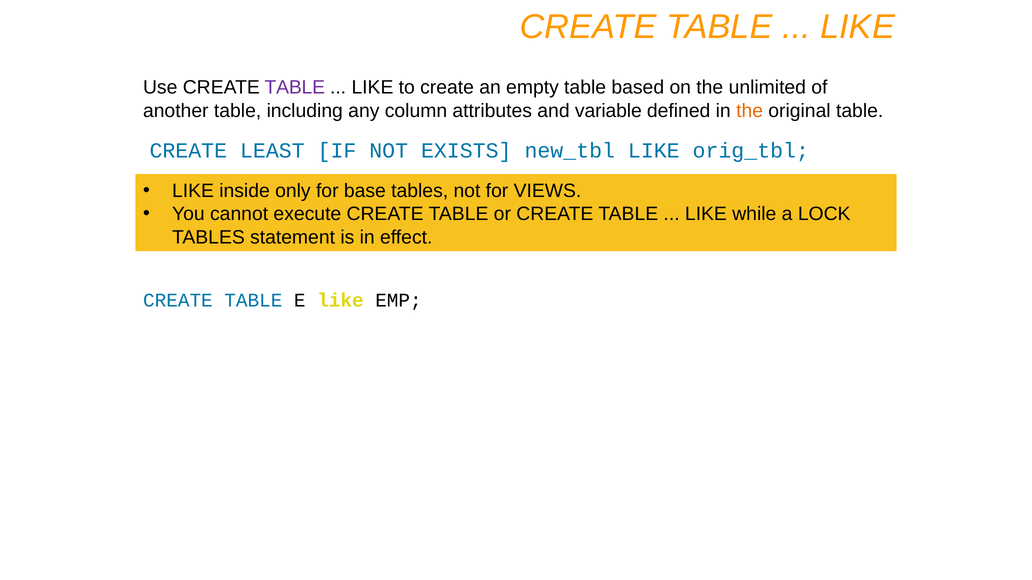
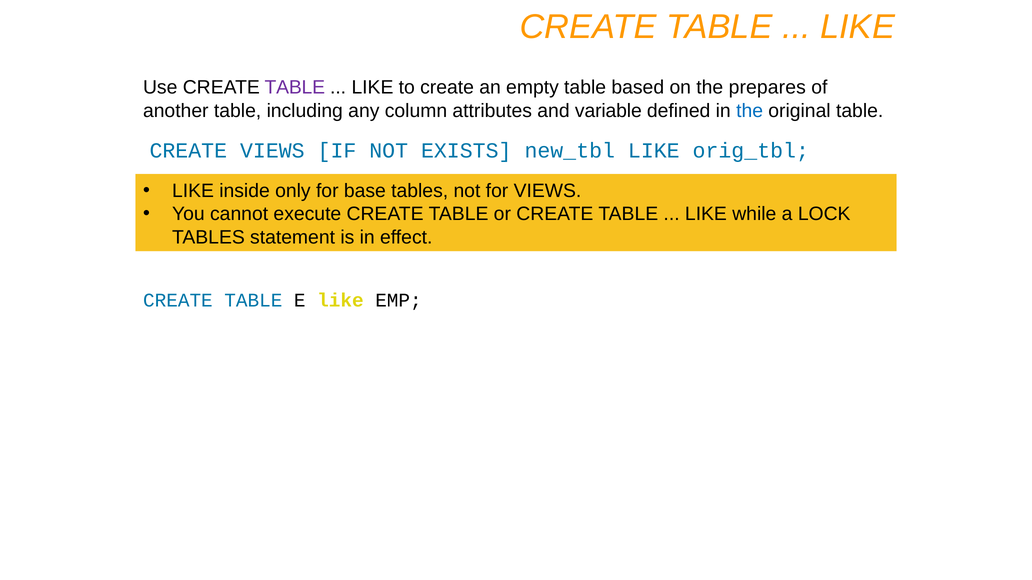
unlimited: unlimited -> prepares (767, 88)
the colour: orange -> blue (750, 111)
CREATE LEAST: LEAST -> VIEWS (272, 151)
